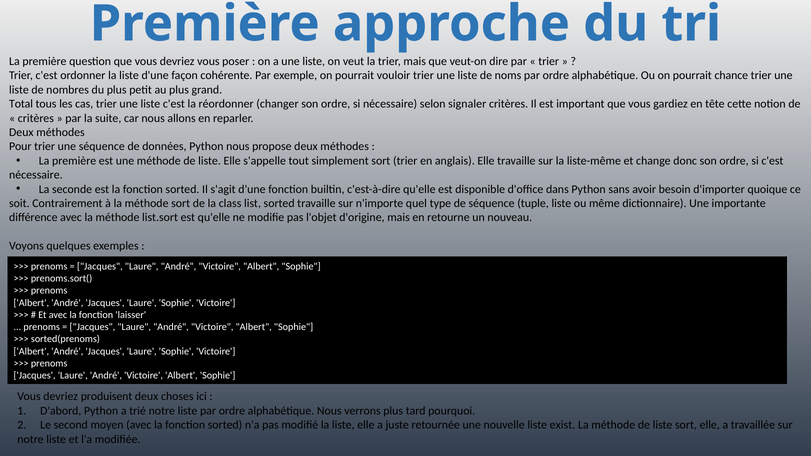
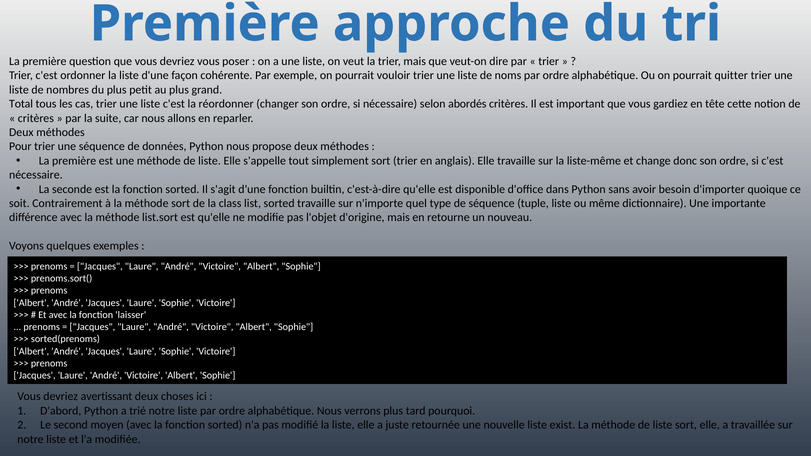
chance: chance -> quitter (731, 76)
signaler: signaler -> abordés (467, 104)
produisent: produisent -> avertissant (107, 397)
